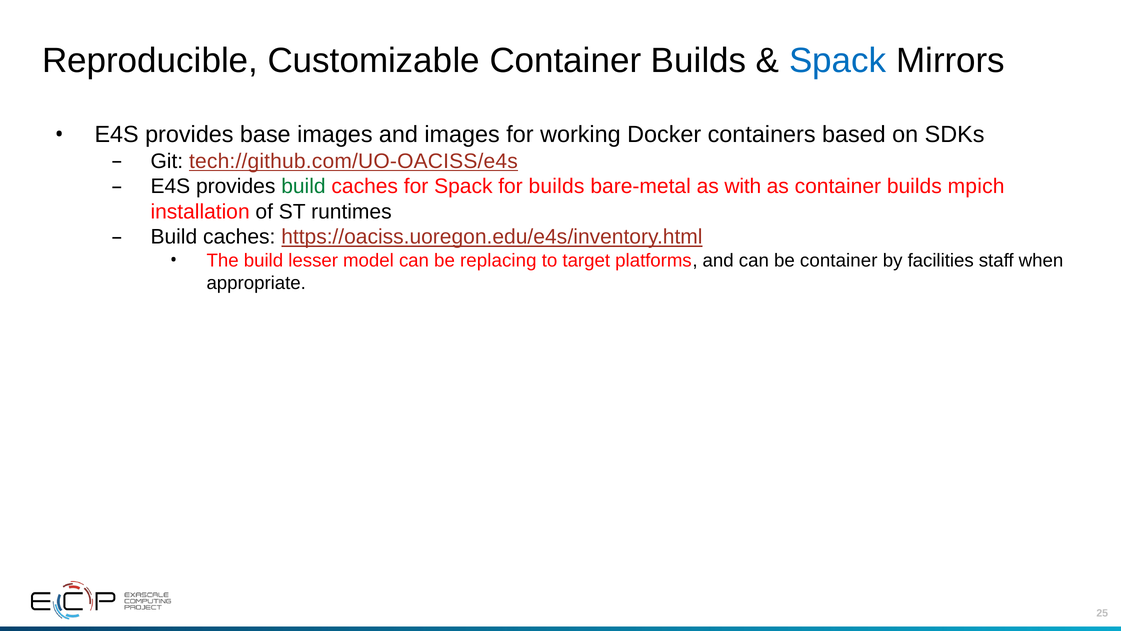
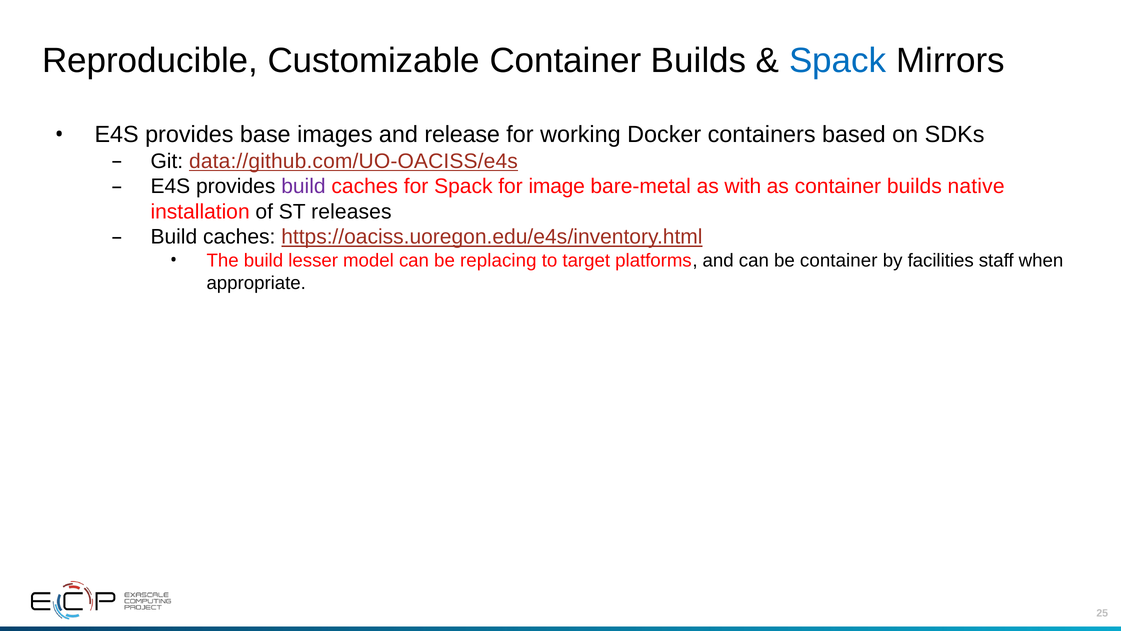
and images: images -> release (462, 135)
tech://github.com/UO-OACISS/e4s: tech://github.com/UO-OACISS/e4s -> data://github.com/UO-OACISS/e4s (353, 161)
build colour: green -> purple (303, 186)
for builds: builds -> image (557, 186)
mpich: mpich -> native (976, 186)
runtimes: runtimes -> releases (351, 212)
